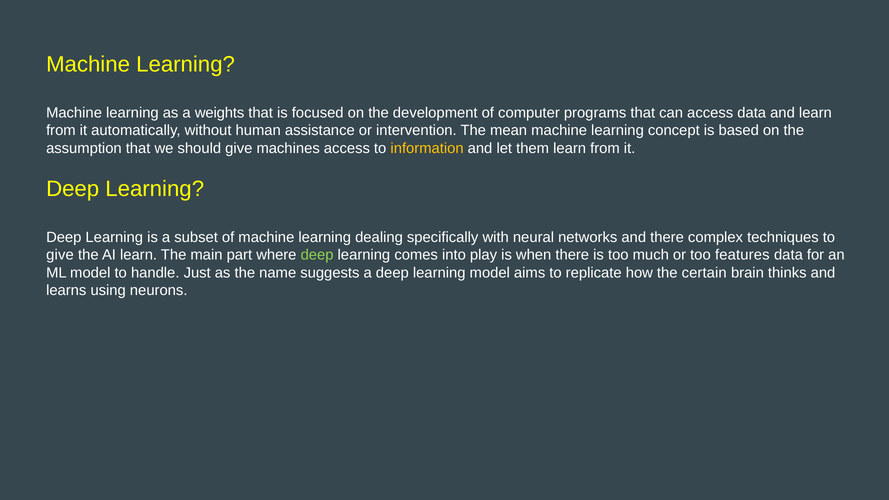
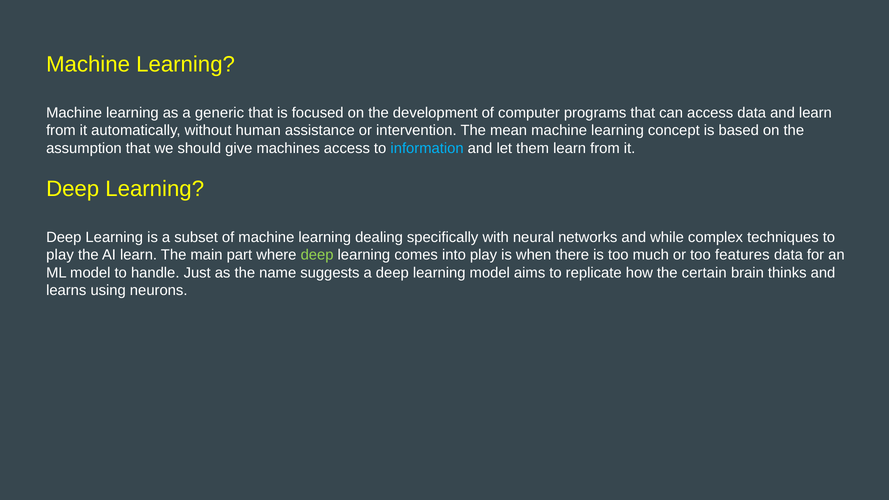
weights: weights -> generic (220, 113)
information colour: yellow -> light blue (427, 148)
and there: there -> while (667, 237)
give: give -> play (60, 255)
